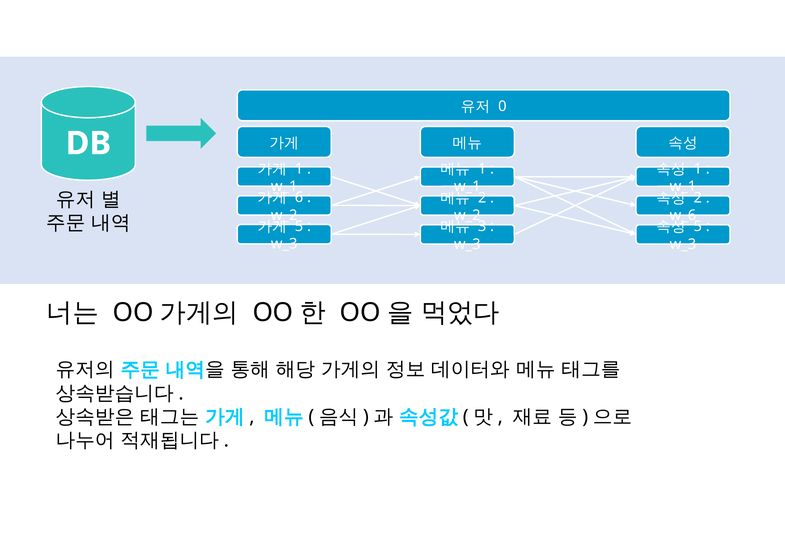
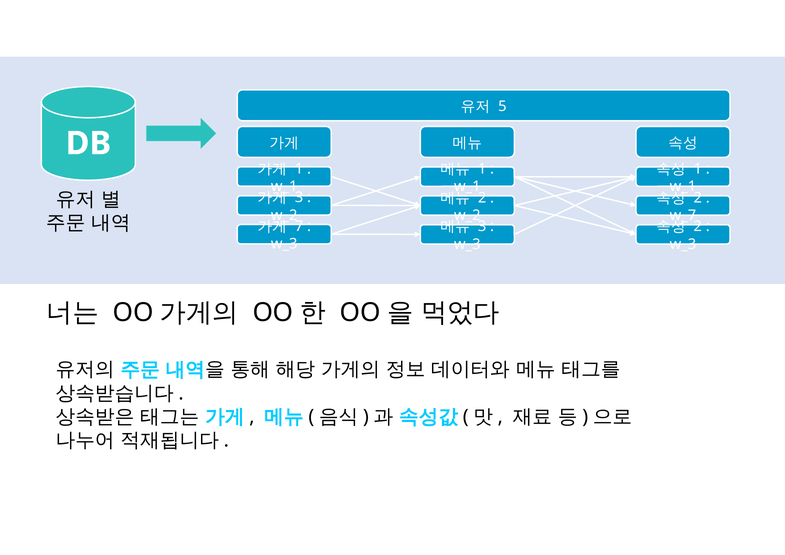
0: 0 -> 5 (502, 106)
6: 6 -> 3 (299, 198)
w_6: w_6 -> w_7 (683, 215)
5: 5 -> 7 (299, 226)
5: 5 -> 2 (698, 227)
